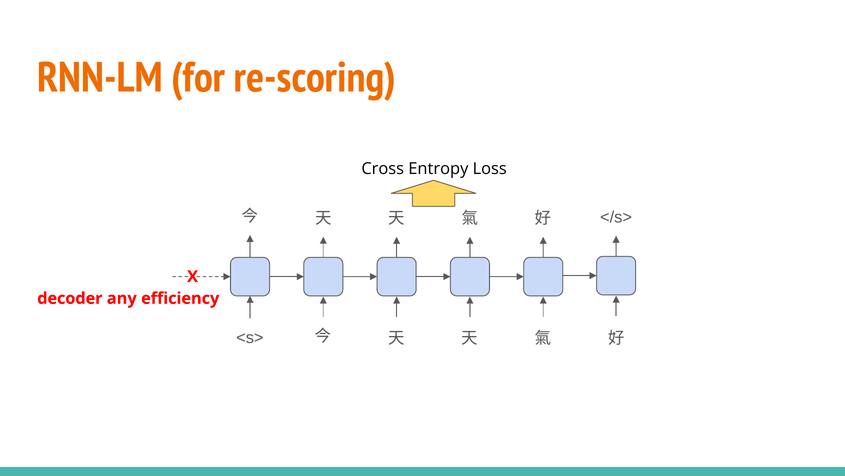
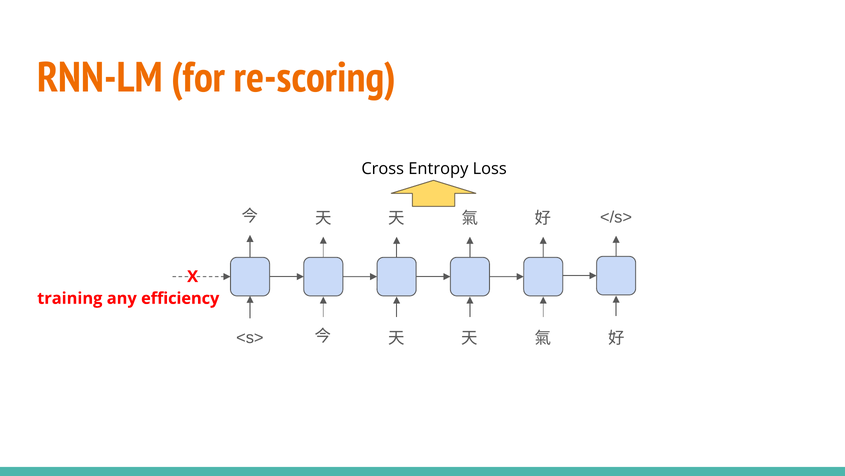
decoder: decoder -> training (70, 298)
